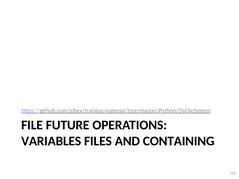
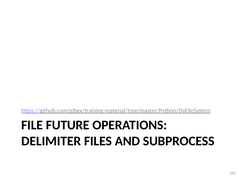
VARIABLES: VARIABLES -> DELIMITER (51, 141)
CONTAINING: CONTAINING -> SUBPROCESS (179, 141)
